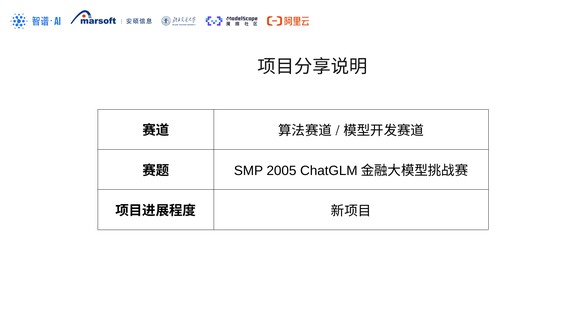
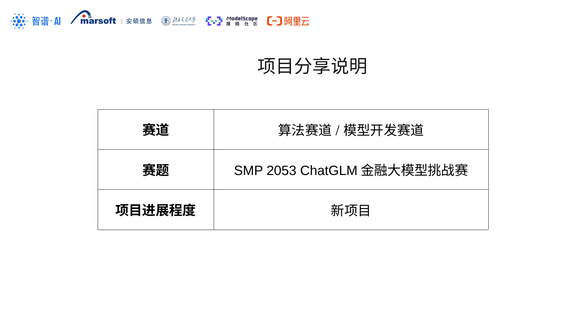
2005: 2005 -> 2053 (281, 171)
